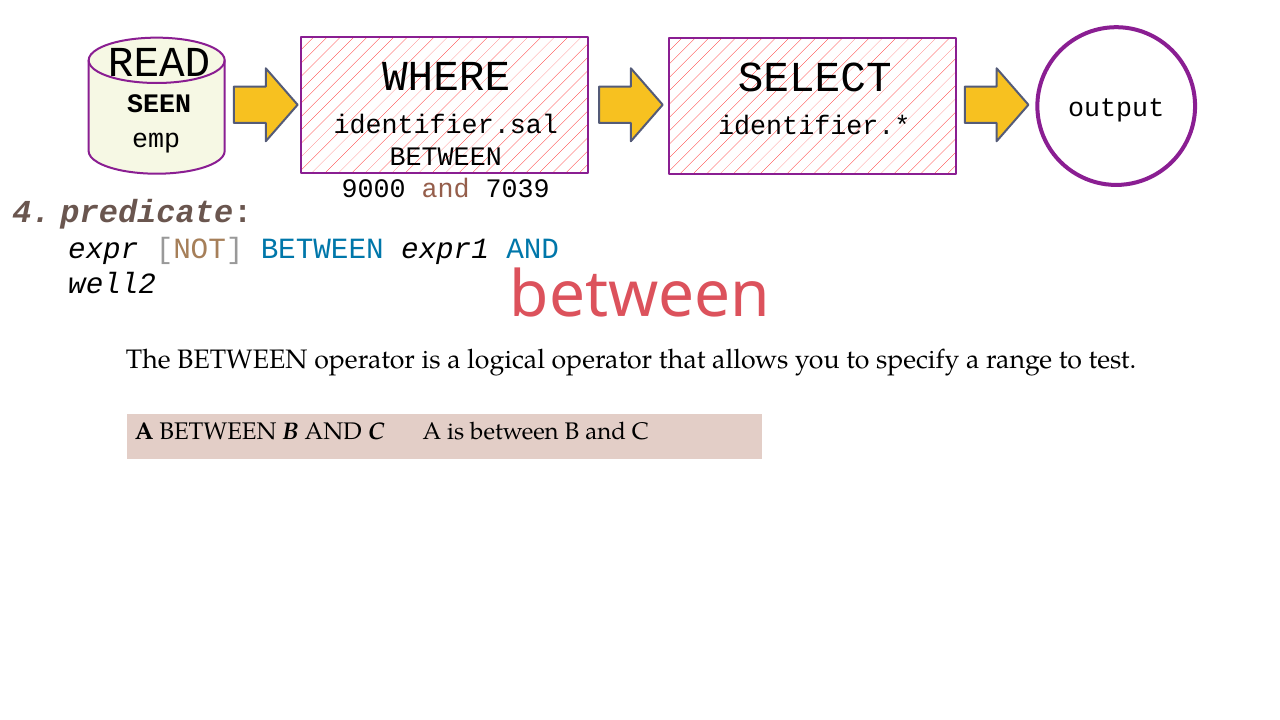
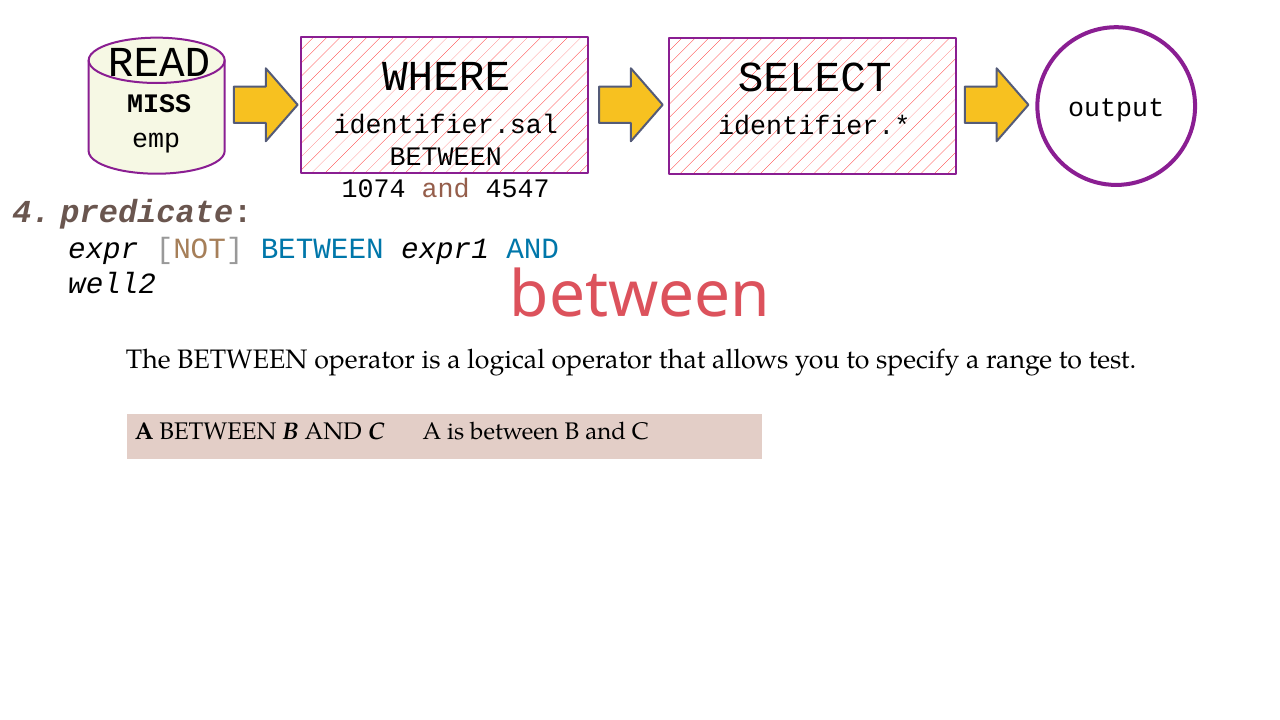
SEEN: SEEN -> MISS (159, 103)
9000: 9000 -> 1074 (374, 189)
7039: 7039 -> 4547 (518, 189)
